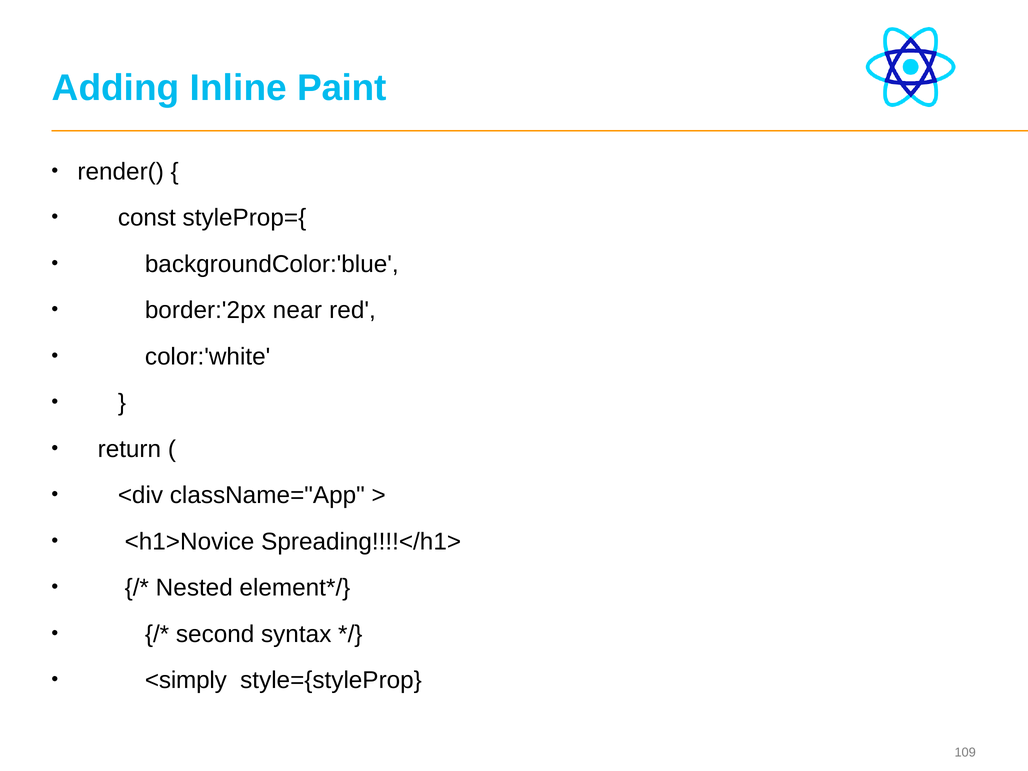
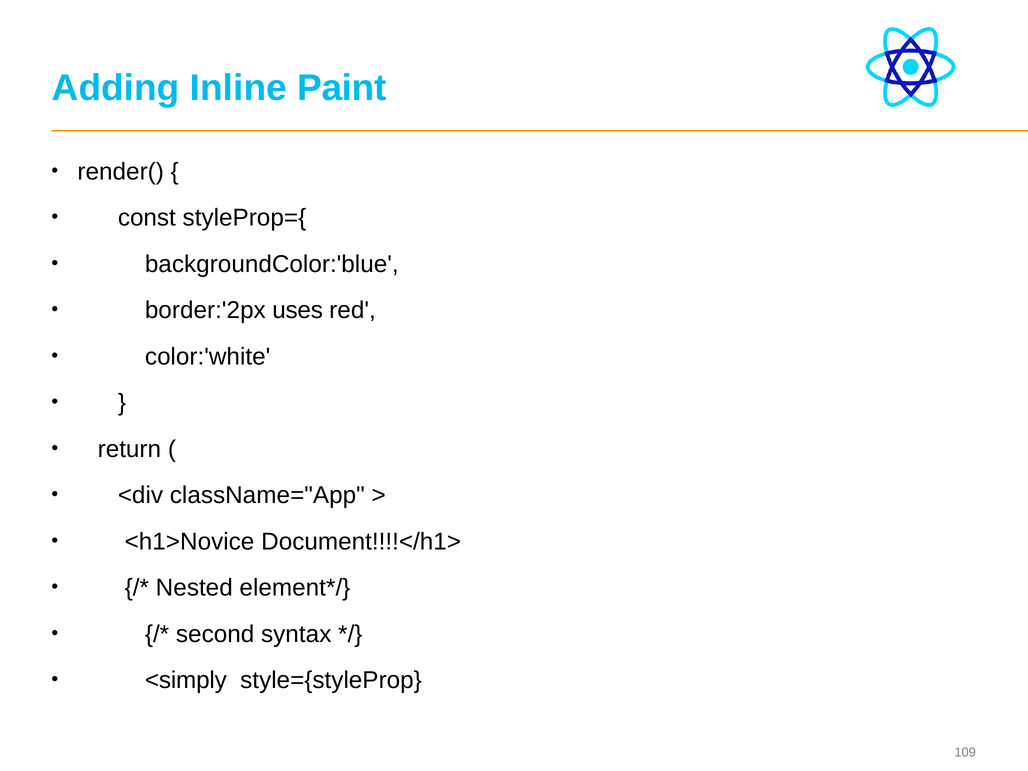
near: near -> uses (298, 310)
Spreading!!!!</h1>: Spreading!!!!</h1> -> Document!!!!</h1> (361, 542)
